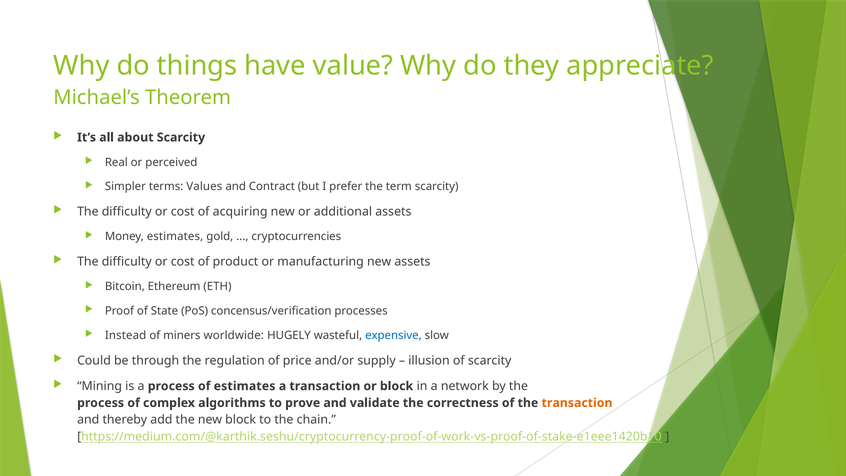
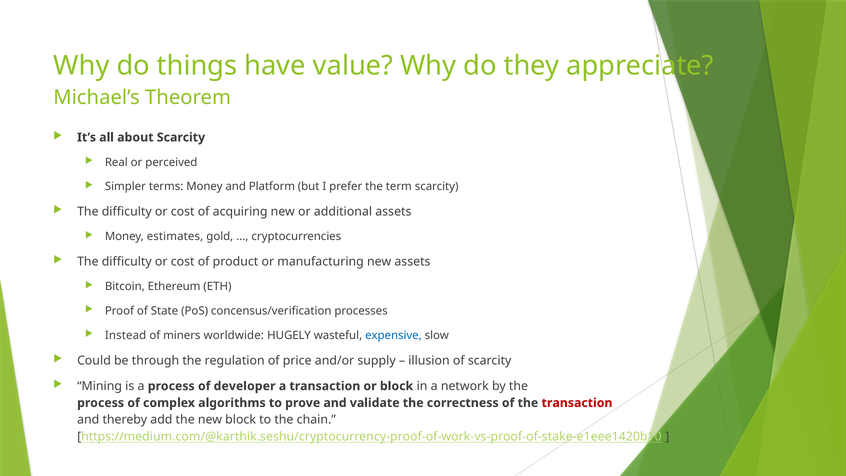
terms Values: Values -> Money (204, 187)
Contract: Contract -> Platform (272, 187)
of estimates: estimates -> developer (245, 386)
transaction colour: orange -> red (577, 403)
